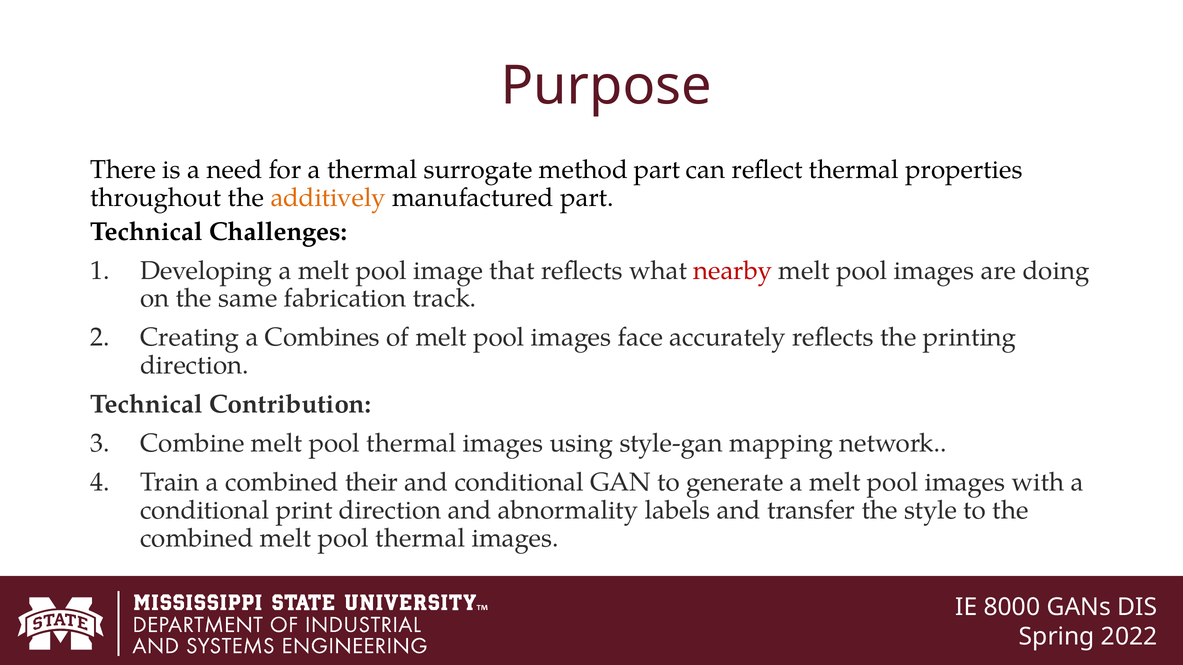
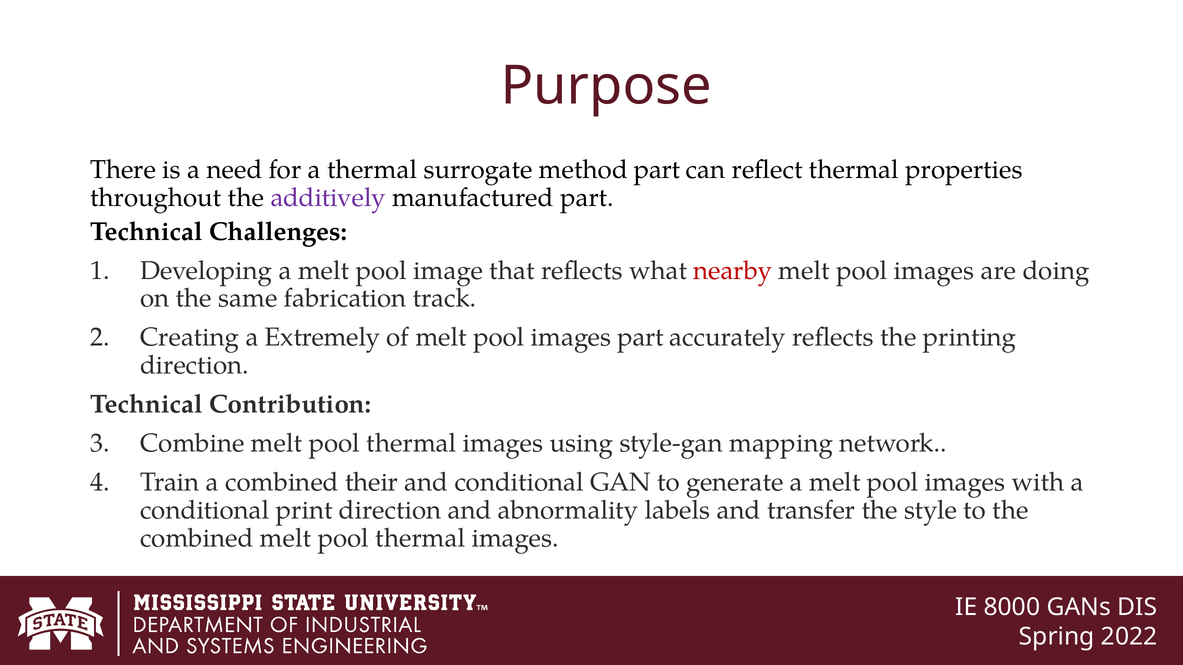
additively colour: orange -> purple (328, 198)
Combines: Combines -> Extremely (323, 338)
images face: face -> part (640, 338)
